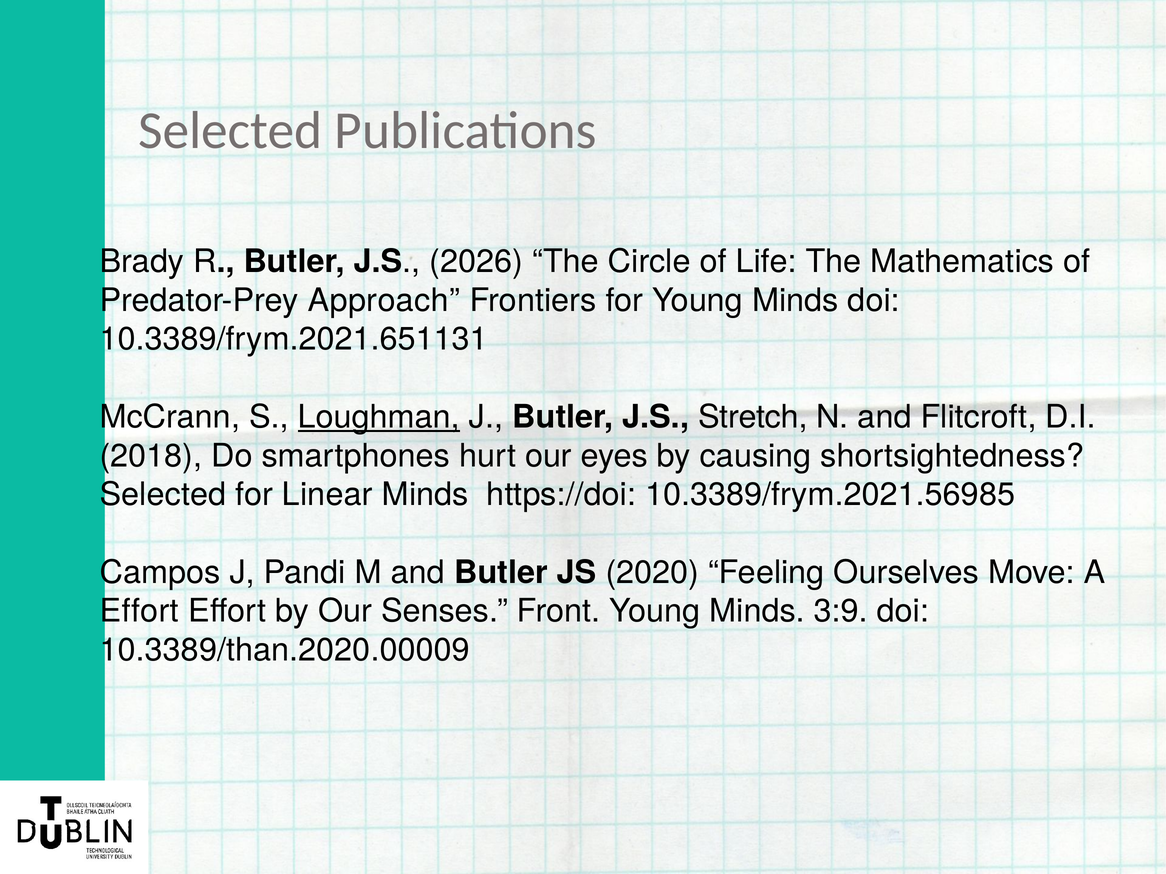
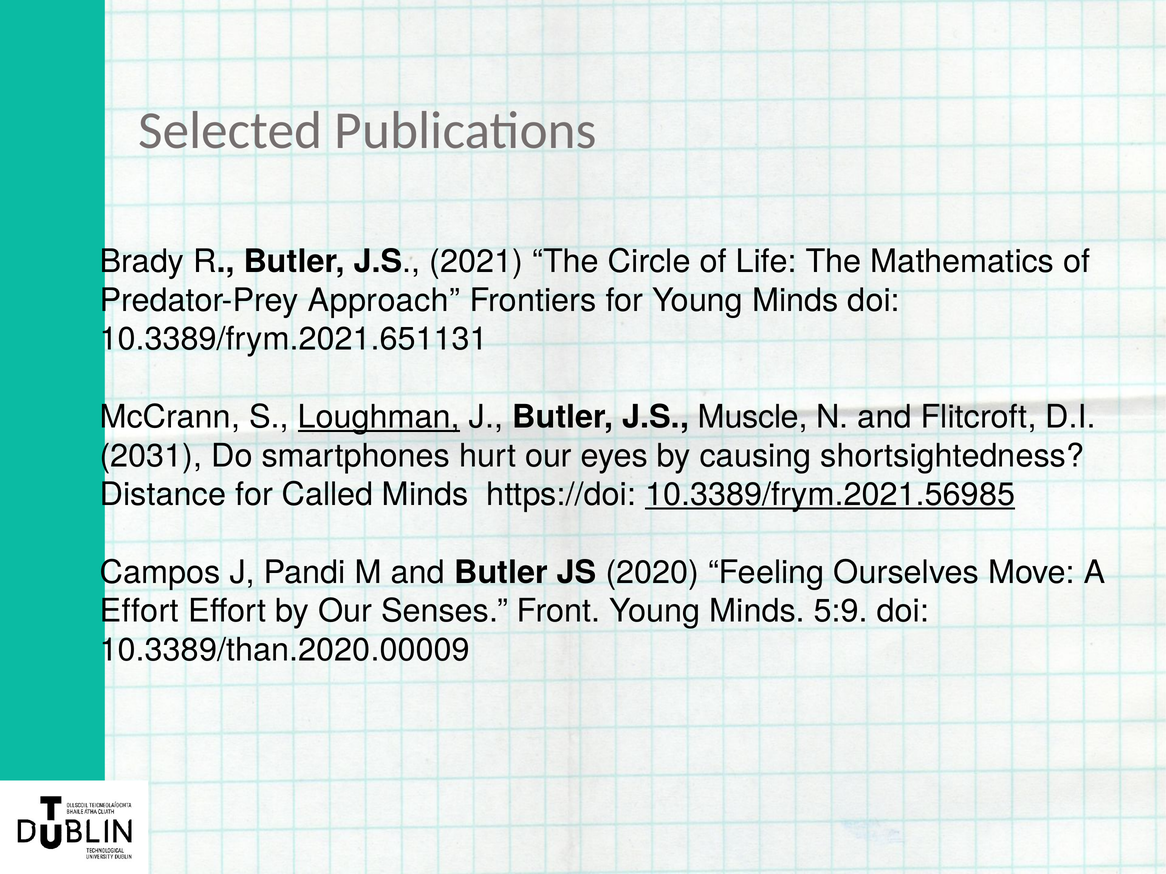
2026: 2026 -> 2021 (476, 262)
Stretch: Stretch -> Muscle (753, 417)
2018: 2018 -> 2031 (151, 456)
Selected: Selected -> Distance (163, 495)
Linear: Linear -> Called (328, 495)
10.3389/frym.2021.56985 underline: none -> present (830, 495)
3:9: 3:9 -> 5:9 (841, 612)
